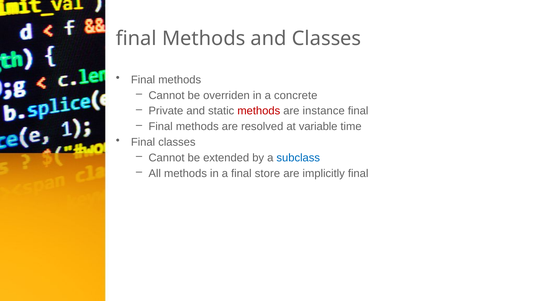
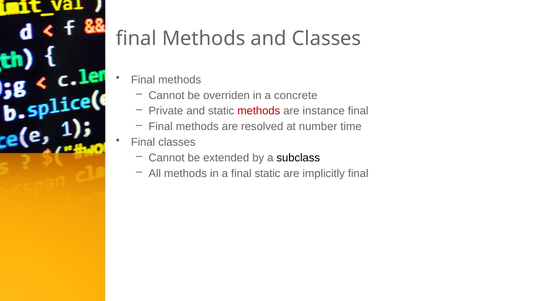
variable: variable -> number (318, 127)
subclass colour: blue -> black (298, 158)
final store: store -> static (268, 174)
